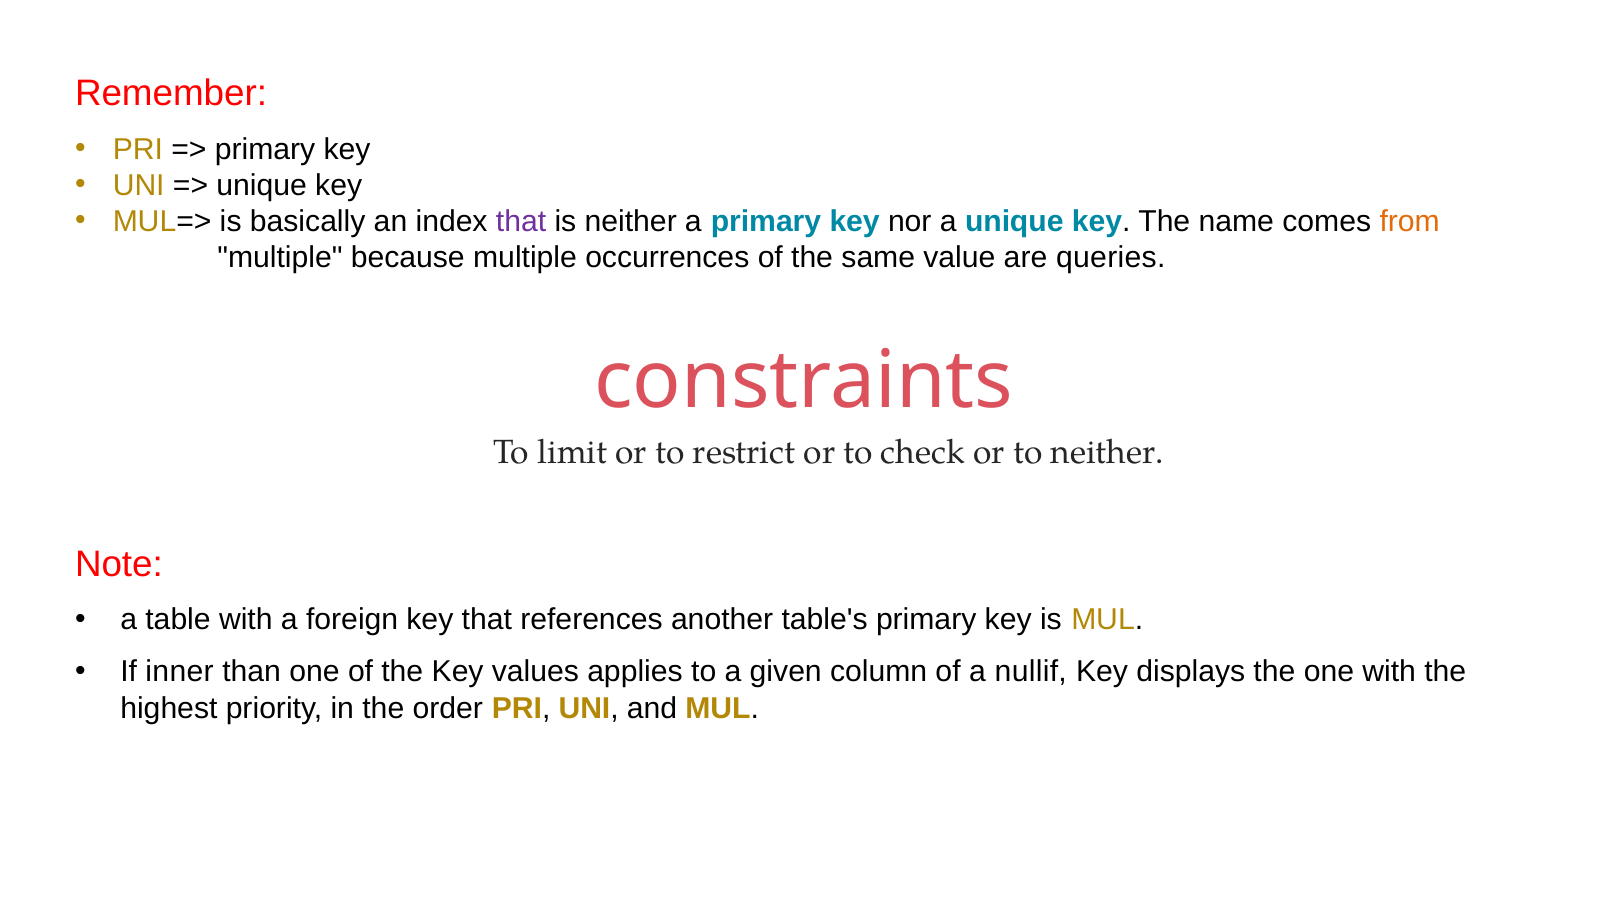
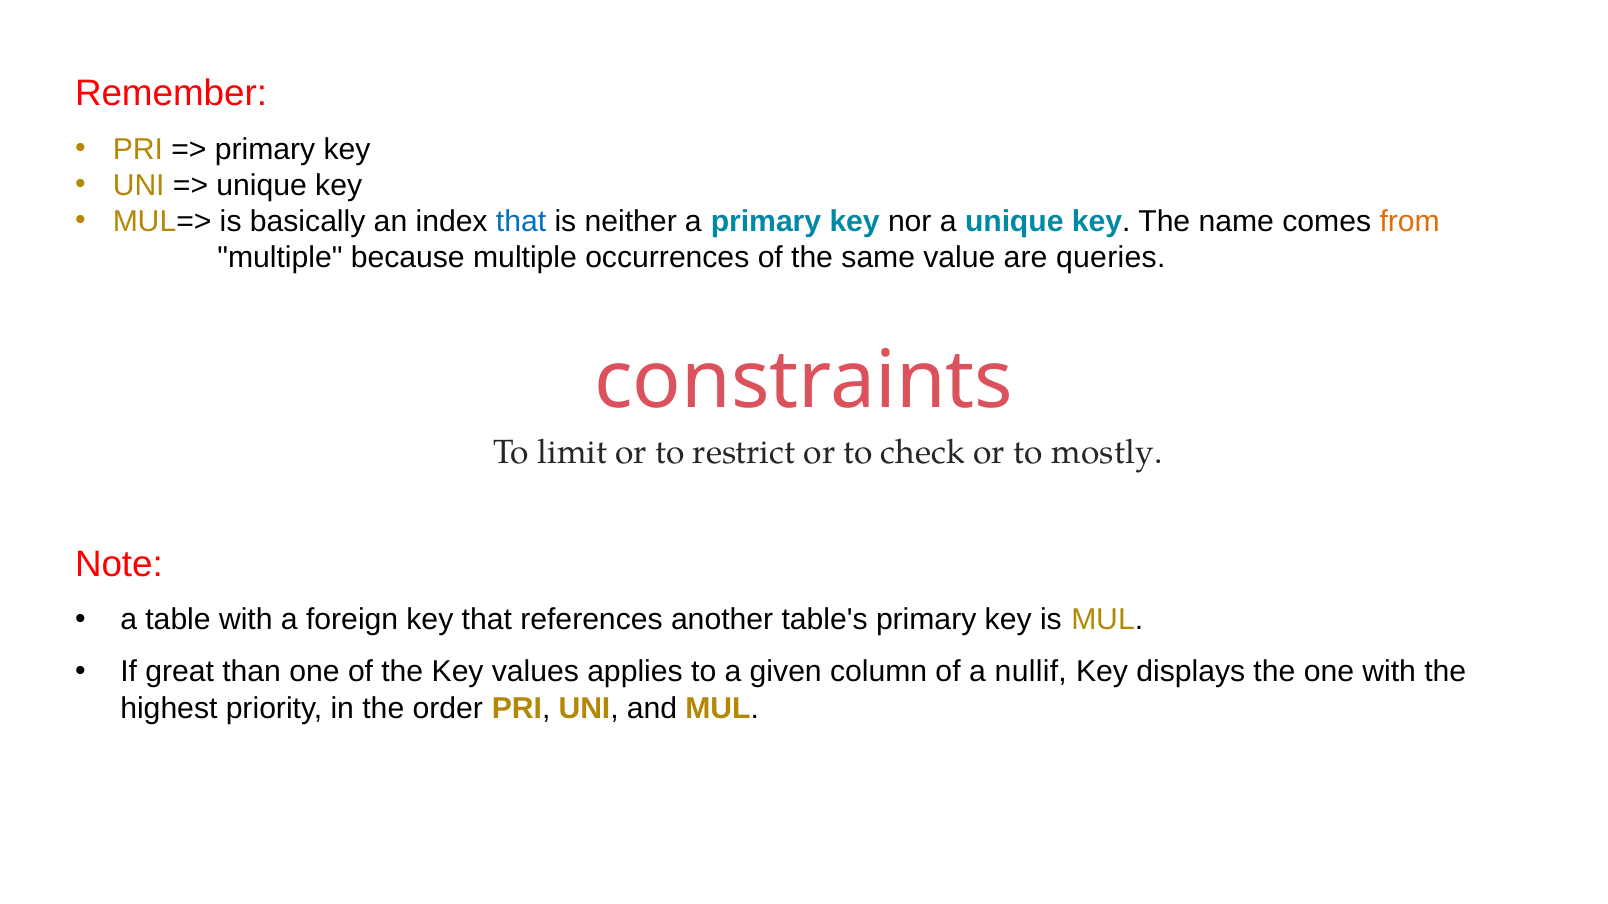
that colour: purple -> blue (521, 222)
to neither: neither -> mostly (1107, 452)
inner: inner -> great (180, 672)
